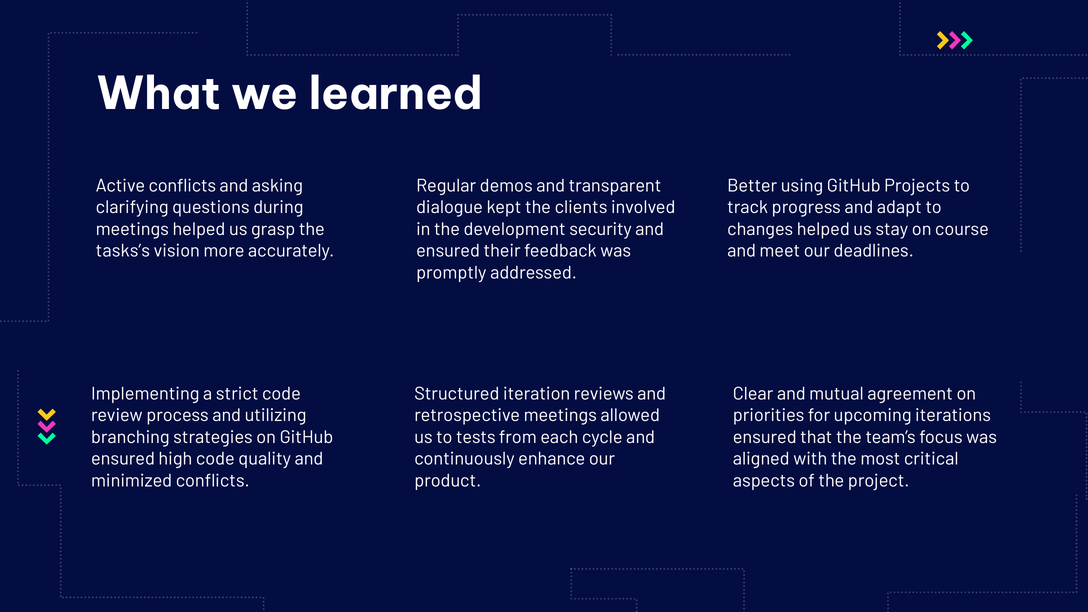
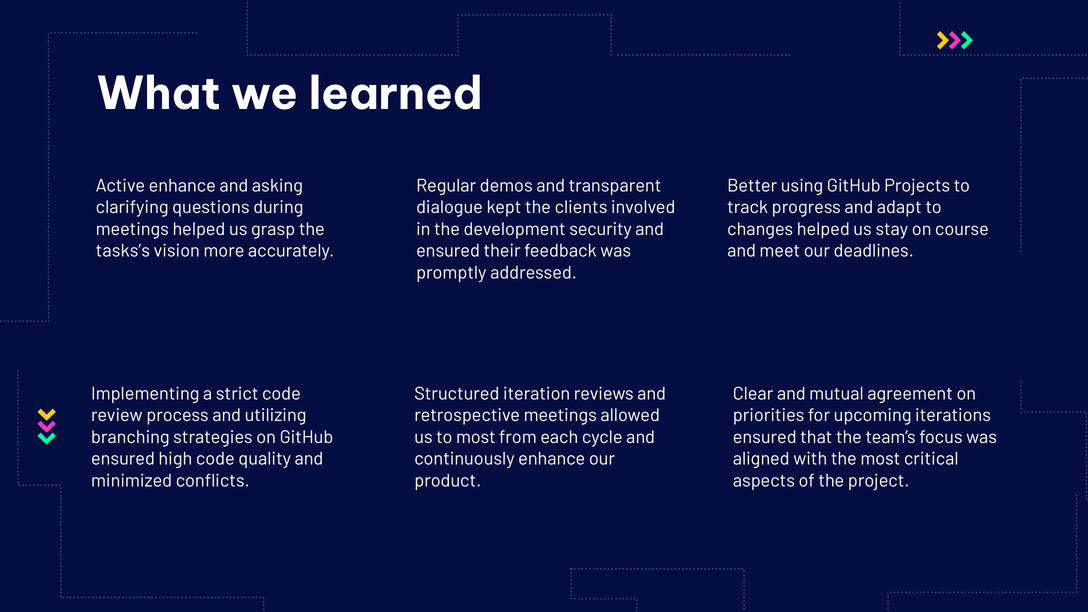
Active conflicts: conflicts -> enhance (182, 186)
to tests: tests -> most (476, 437)
